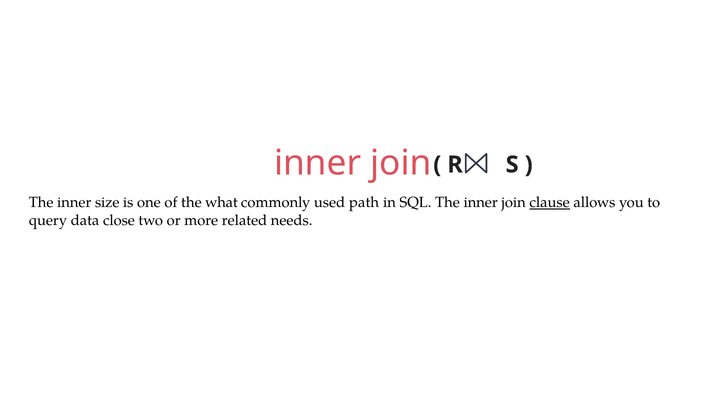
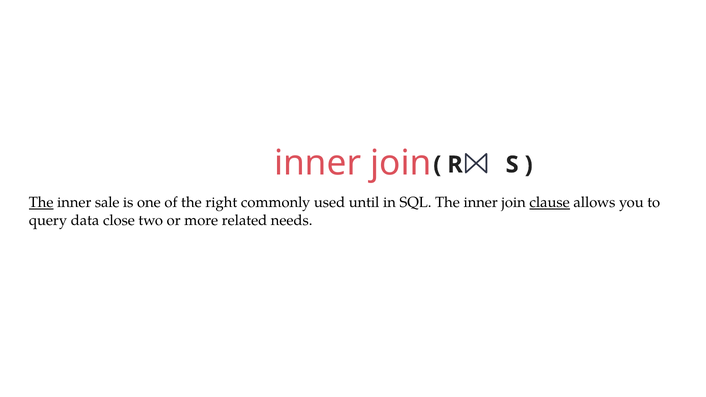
The underline: none -> present (41, 203)
size: size -> sale (107, 203)
what: what -> right (221, 203)
path: path -> until (364, 203)
